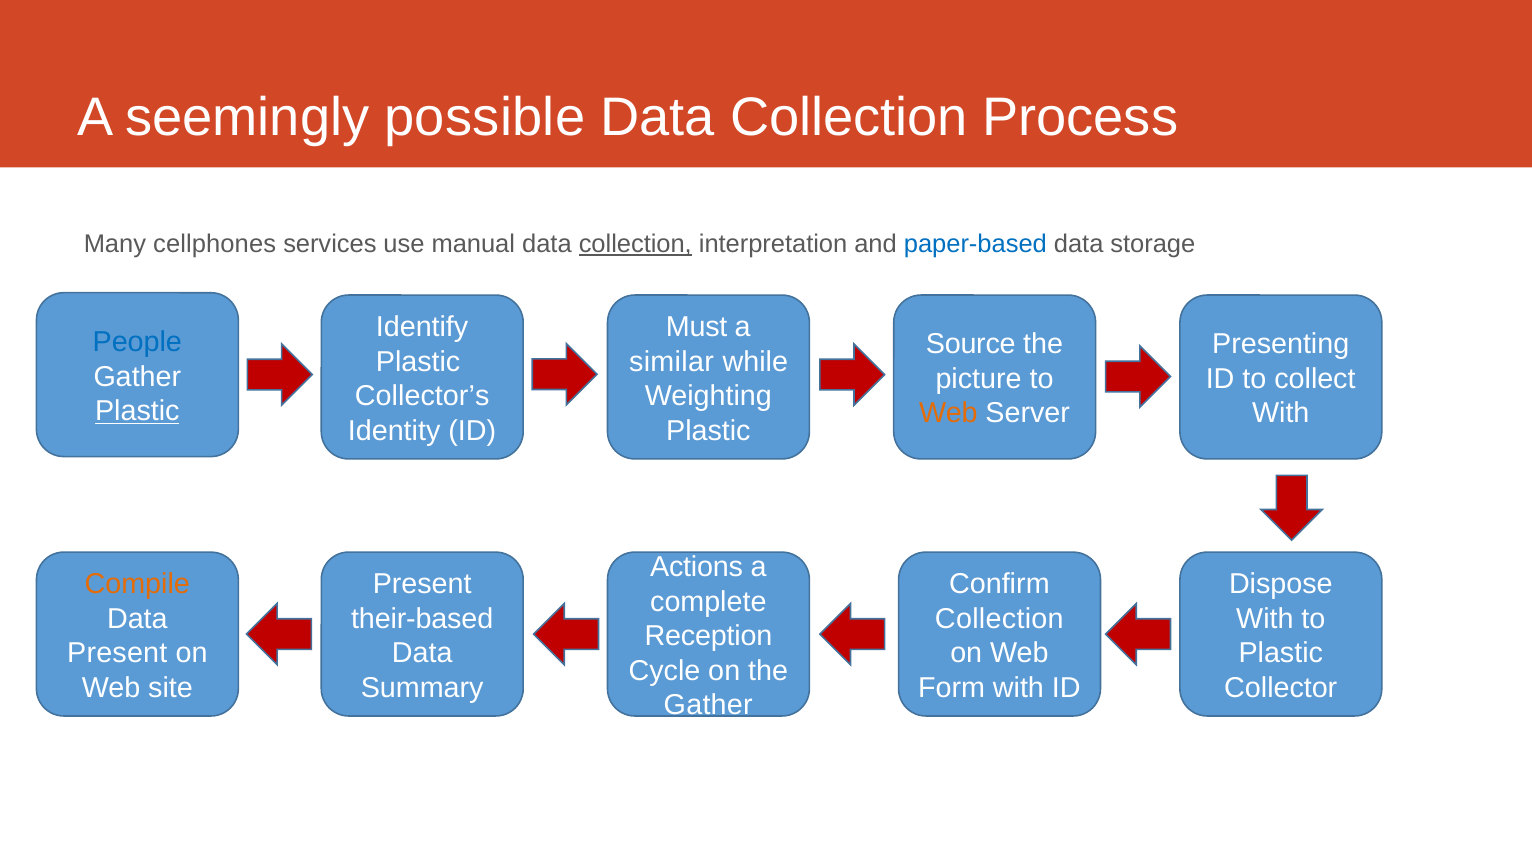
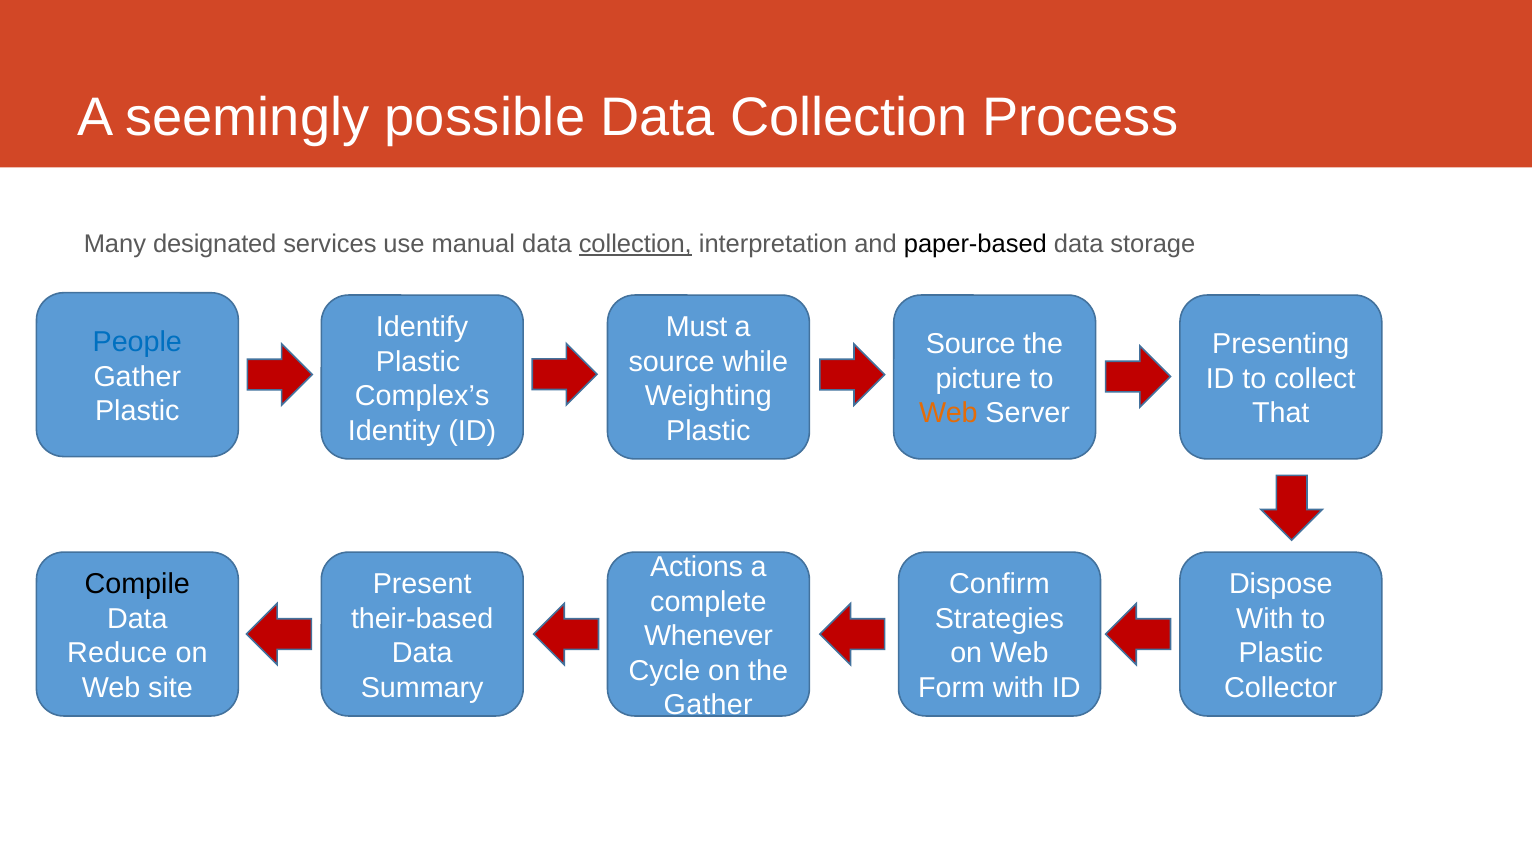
cellphones: cellphones -> designated (215, 244)
paper-based colour: blue -> black (975, 244)
similar: similar -> source (672, 362)
Collector’s: Collector’s -> Complex’s (422, 396)
Plastic underline: present -> none (137, 411)
With: With -> That (1281, 413)
Compile colour: orange -> black (137, 584)
Collection: Collection -> Strategies (999, 619)
Reception: Reception -> Whenever (708, 636)
Present: Present -> Reduce (117, 653)
